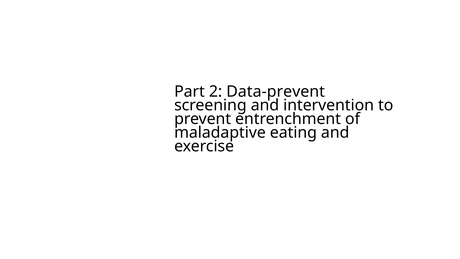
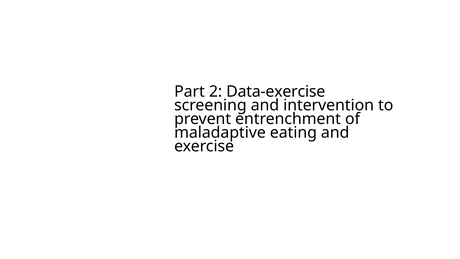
Data-prevent: Data-prevent -> Data-exercise (276, 91)
